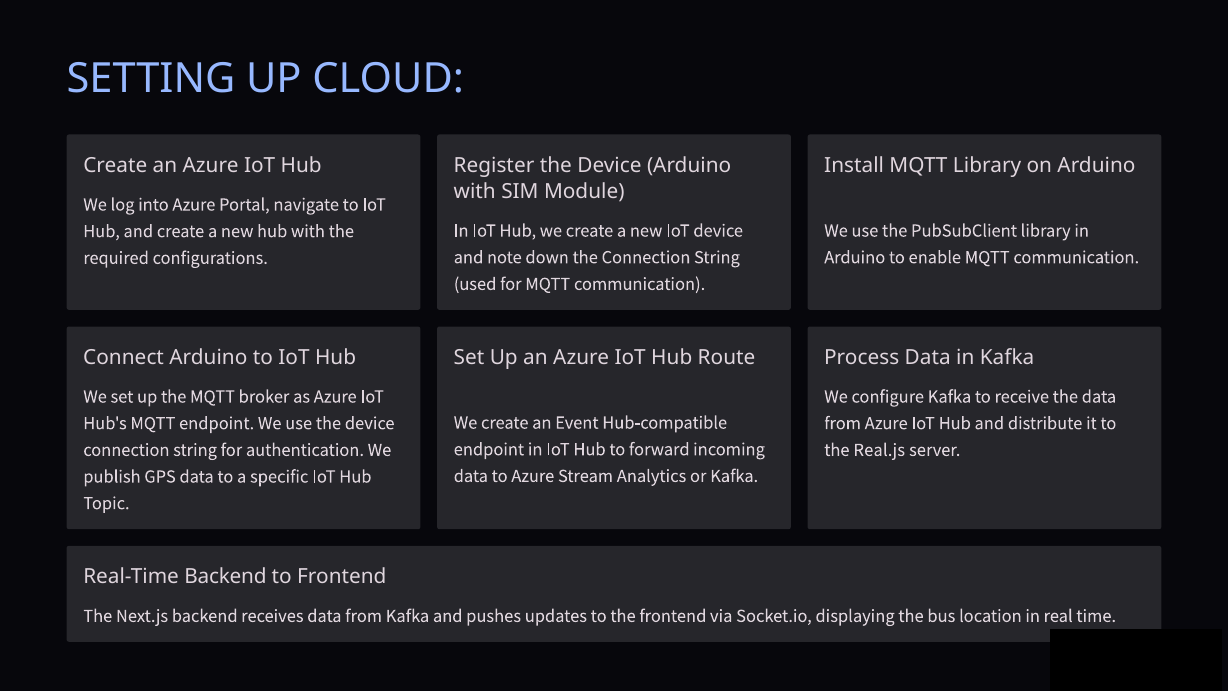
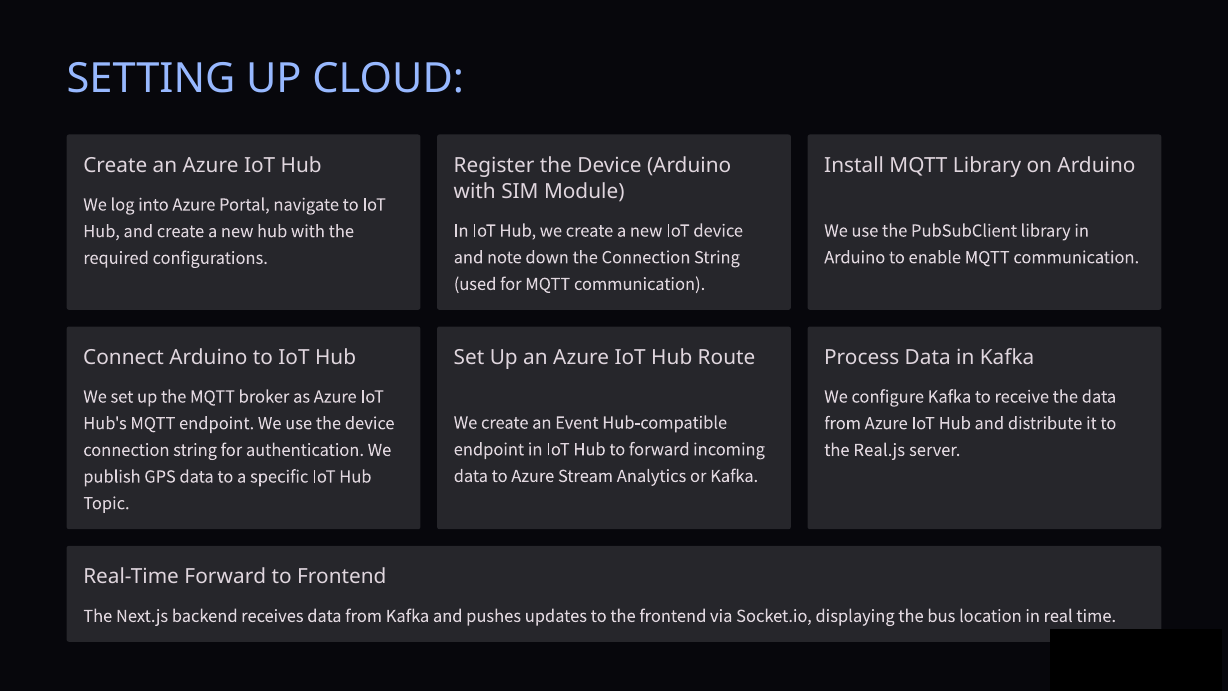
Real-Time Backend: Backend -> Forward (225, 577)
